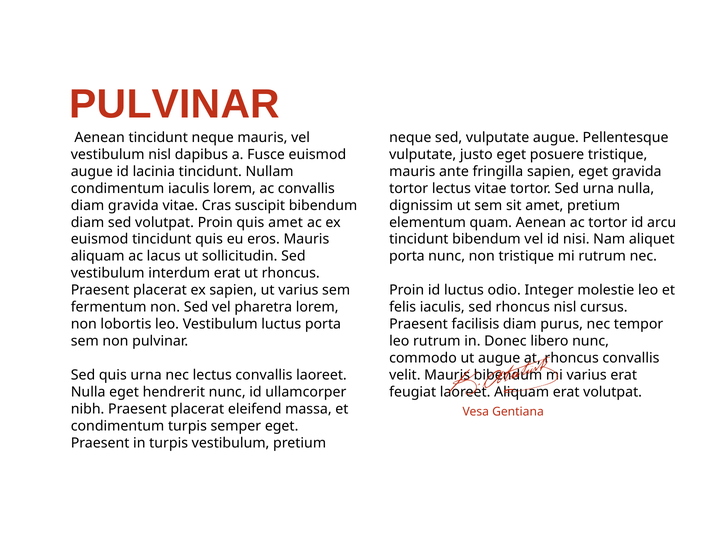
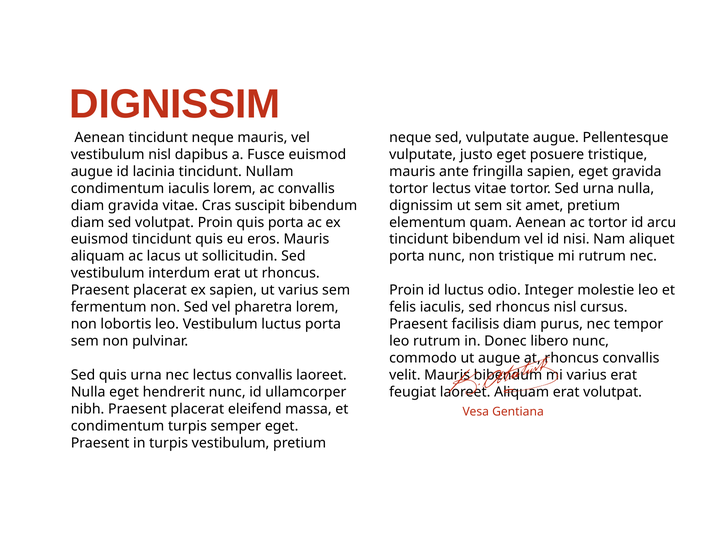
PULVINAR: PULVINAR -> DIGNISSIM (175, 105)
quis amet: amet -> porta (286, 222)
